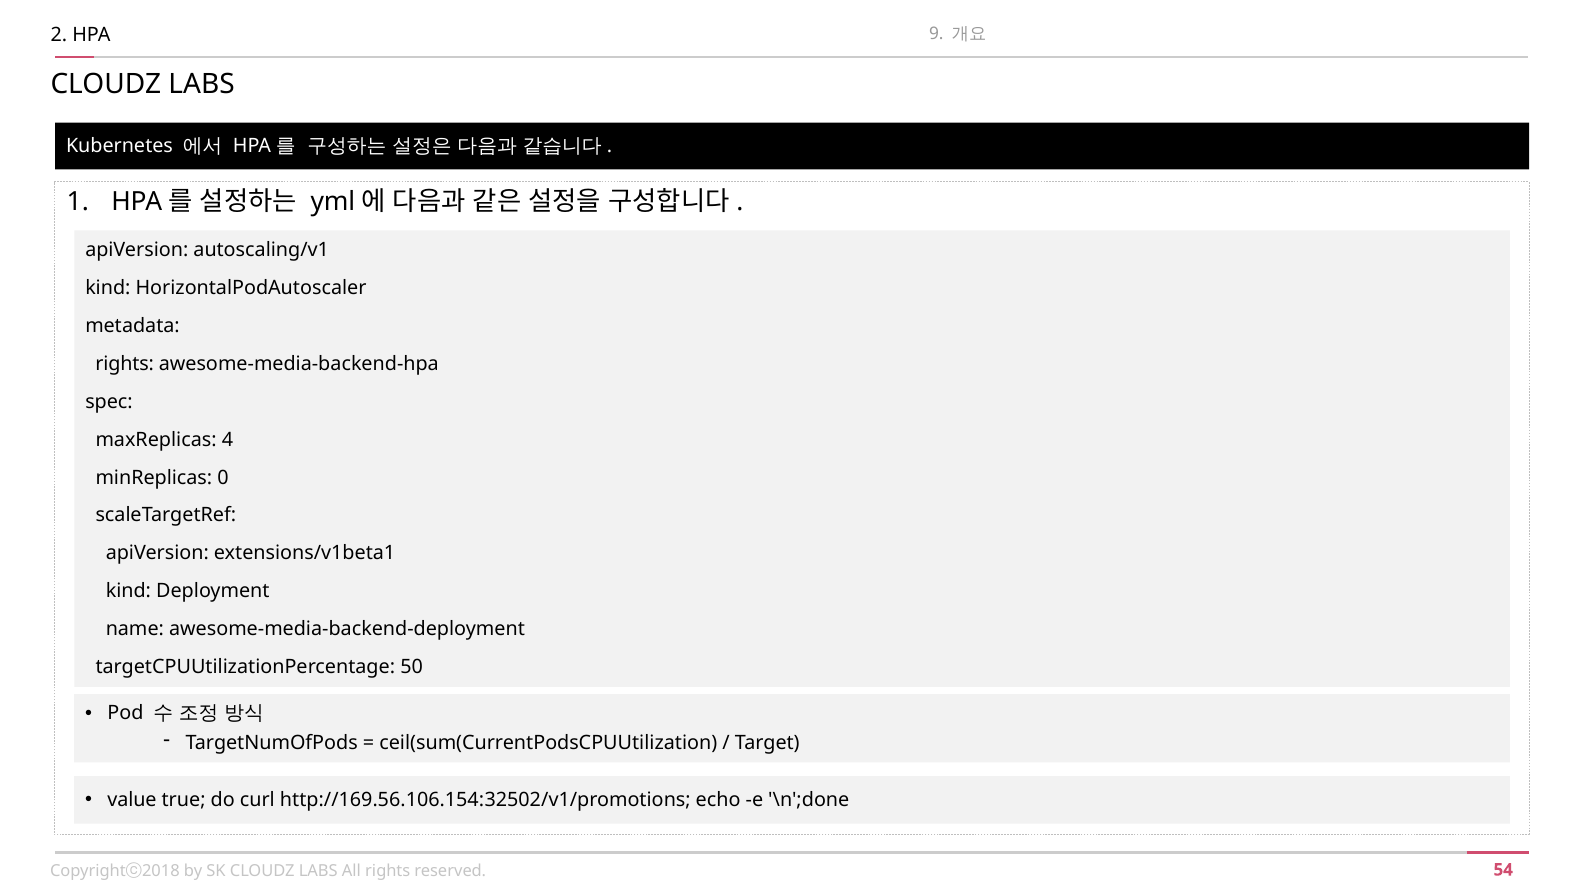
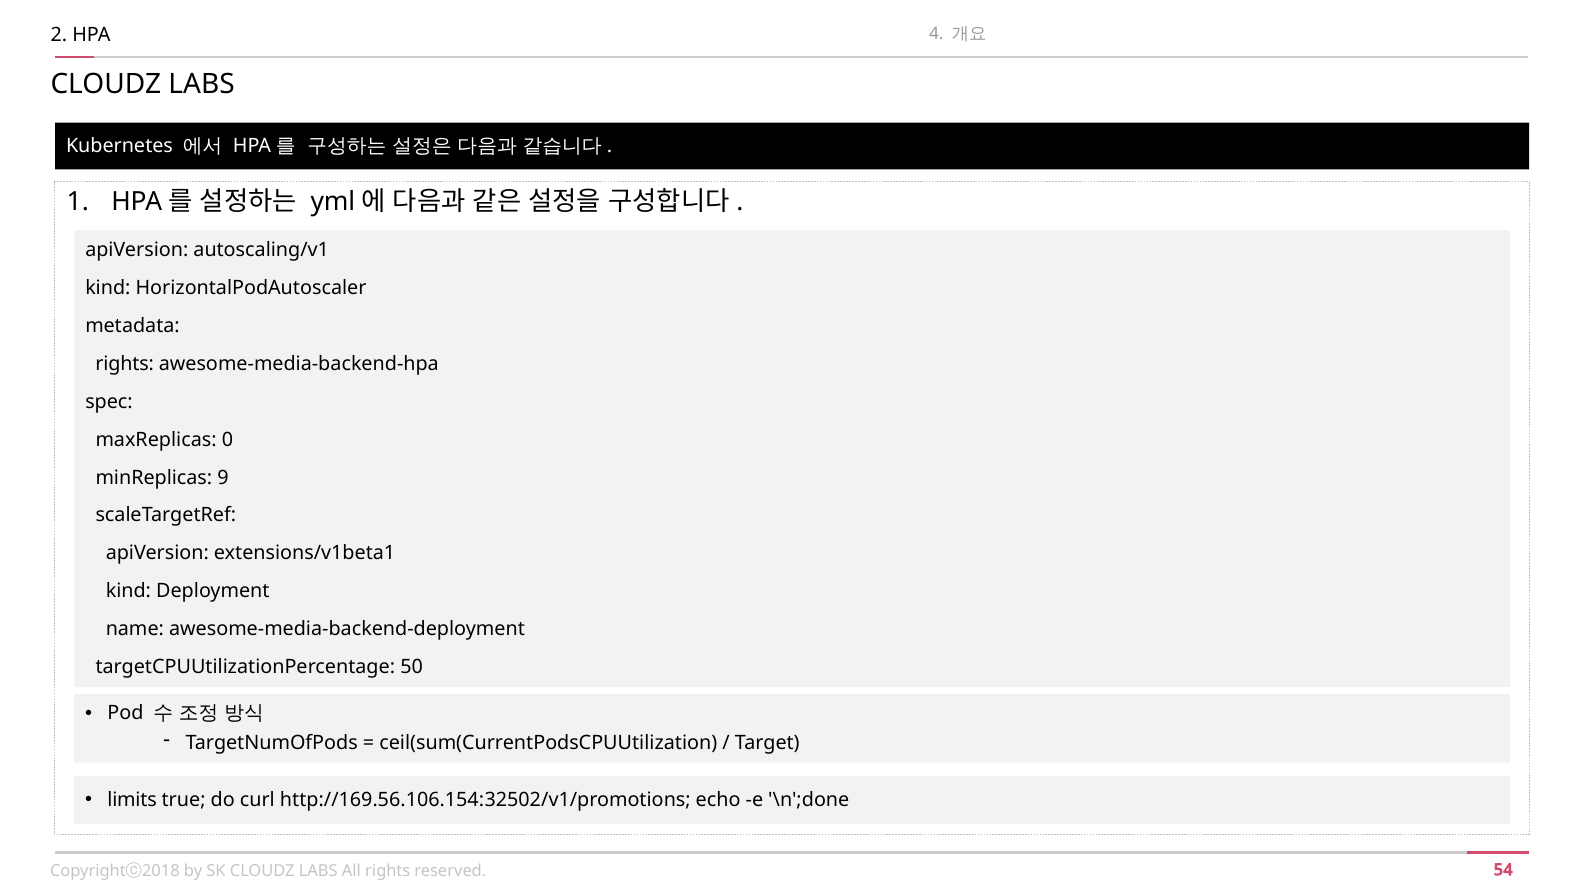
9: 9 -> 4 (936, 34)
4: 4 -> 0 (227, 439)
0: 0 -> 9 (223, 477)
value: value -> limits (132, 799)
